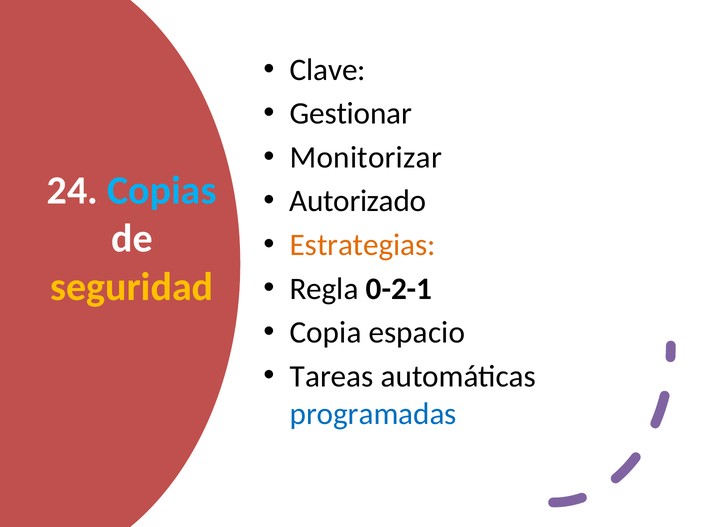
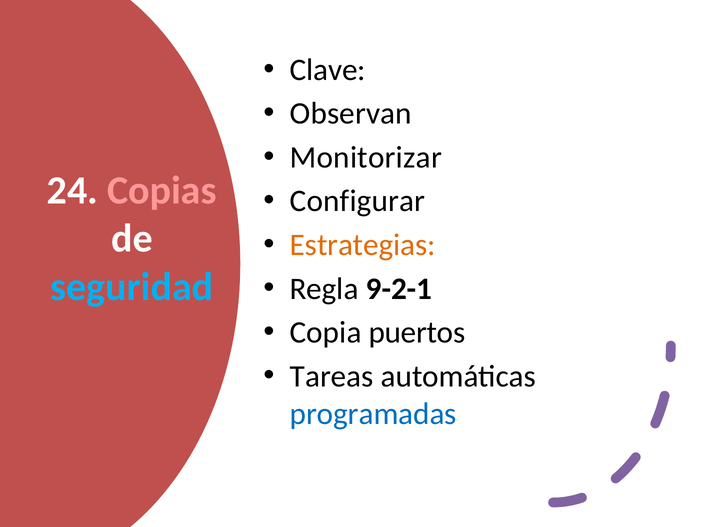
Gestionar: Gestionar -> Observan (351, 114)
Copias colour: light blue -> pink (162, 191)
Autorizado: Autorizado -> Configurar (358, 201)
seguridad colour: yellow -> light blue (132, 287)
0-2-1: 0-2-1 -> 9-2-1 (399, 289)
espacio: espacio -> puertos (417, 333)
